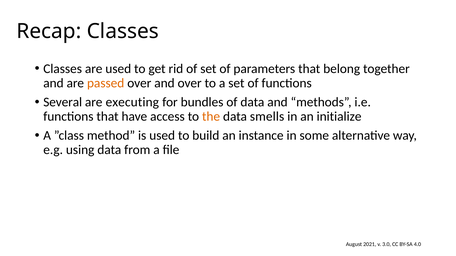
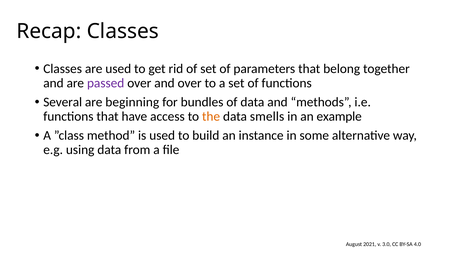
passed colour: orange -> purple (106, 83)
executing: executing -> beginning (132, 102)
initialize: initialize -> example (339, 117)
